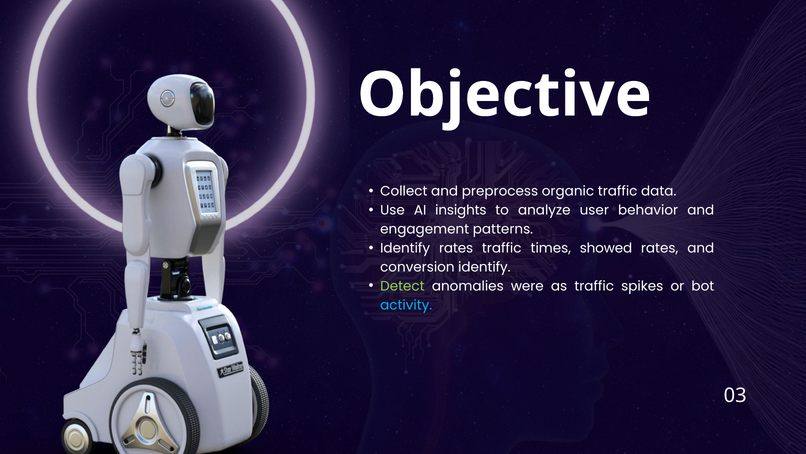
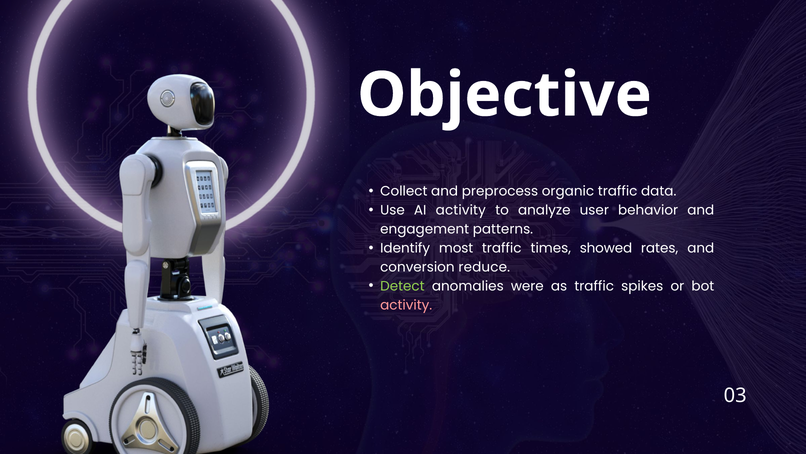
AI insights: insights -> activity (461, 210)
Identify rates: rates -> most (456, 248)
conversion identify: identify -> reduce (484, 267)
activity colour: light blue -> pink (406, 305)
